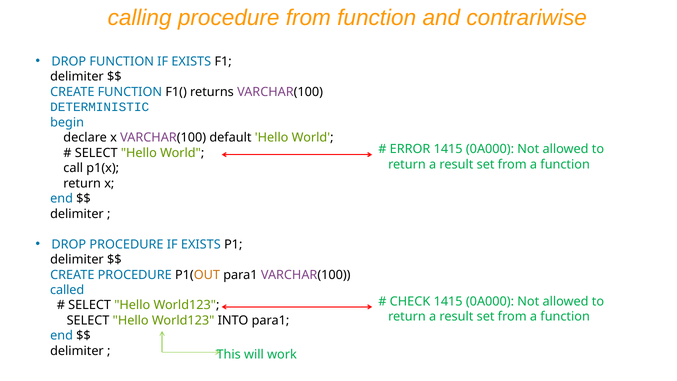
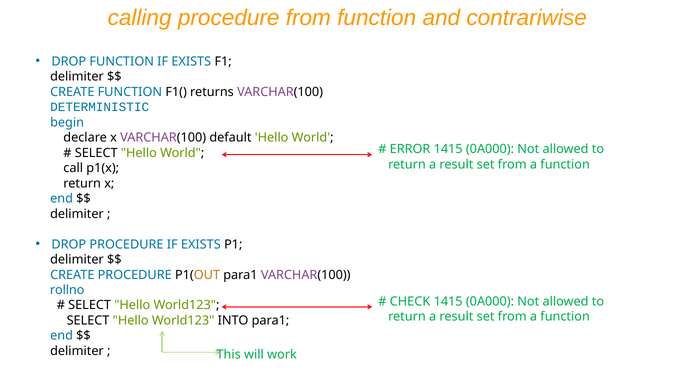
called: called -> rollno (67, 290)
